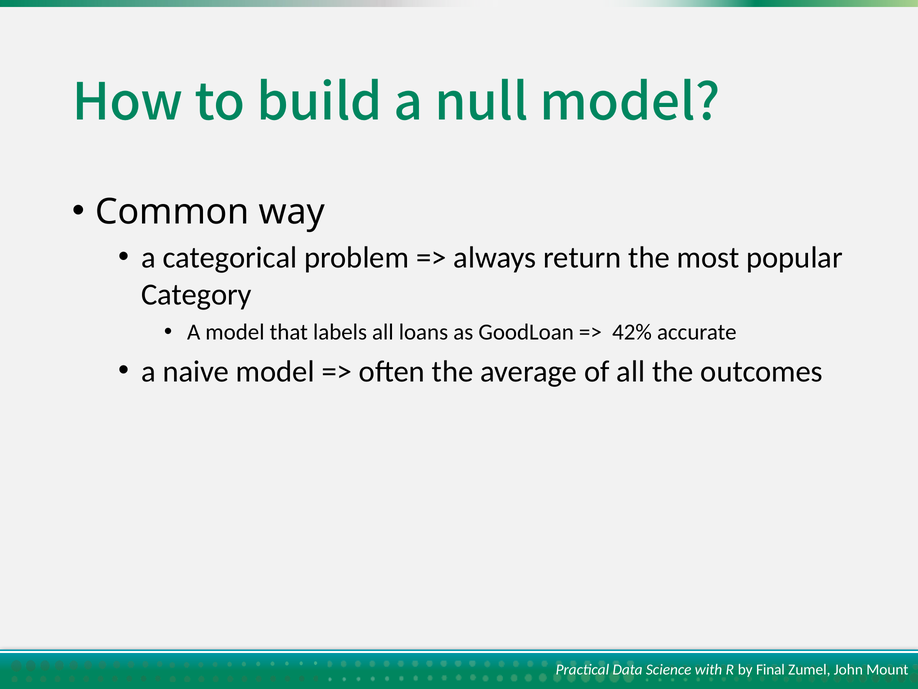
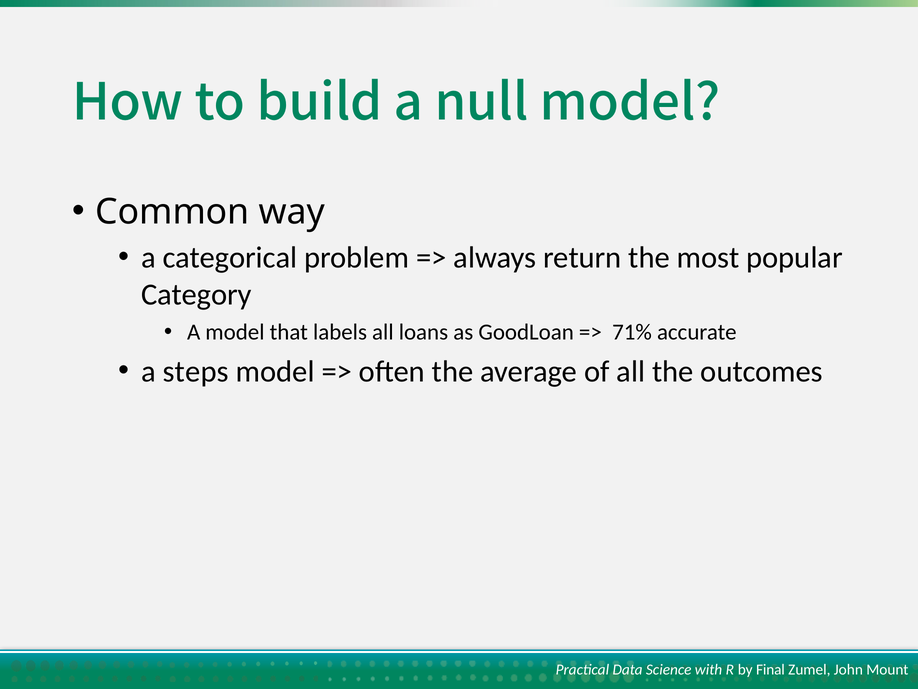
42%: 42% -> 71% (632, 332)
naive: naive -> steps (196, 371)
